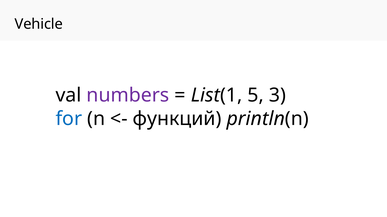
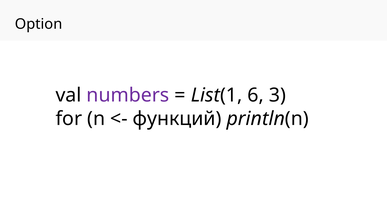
Vehicle: Vehicle -> Option (39, 24)
5: 5 -> 6 (256, 96)
for colour: blue -> black (69, 119)
